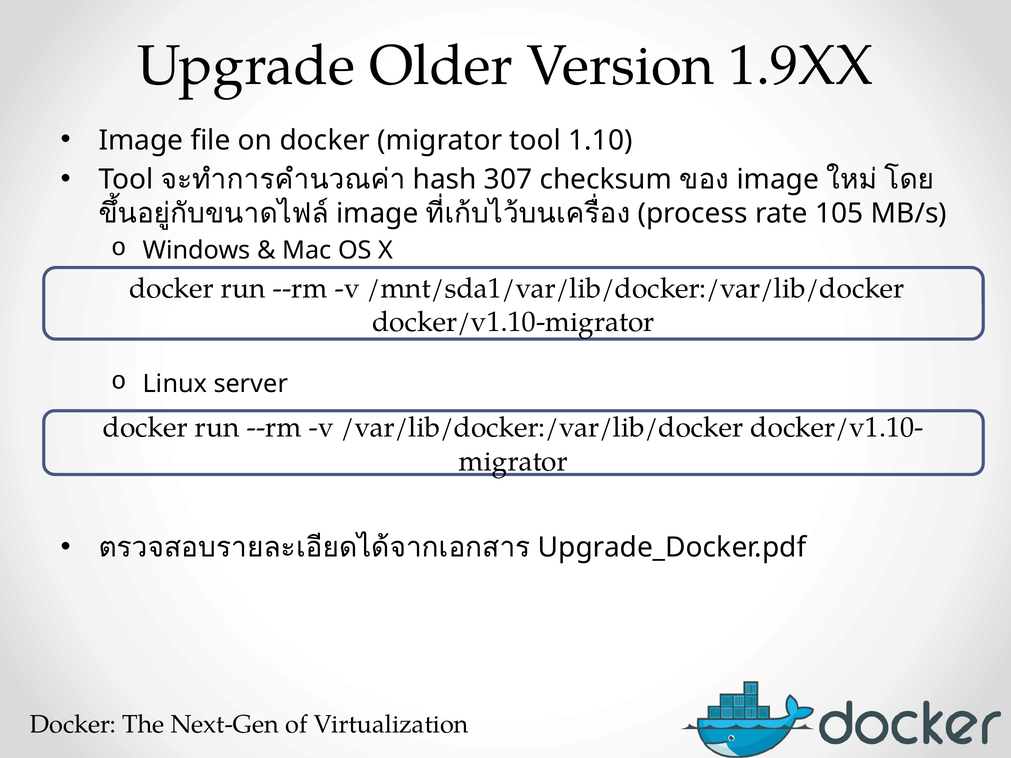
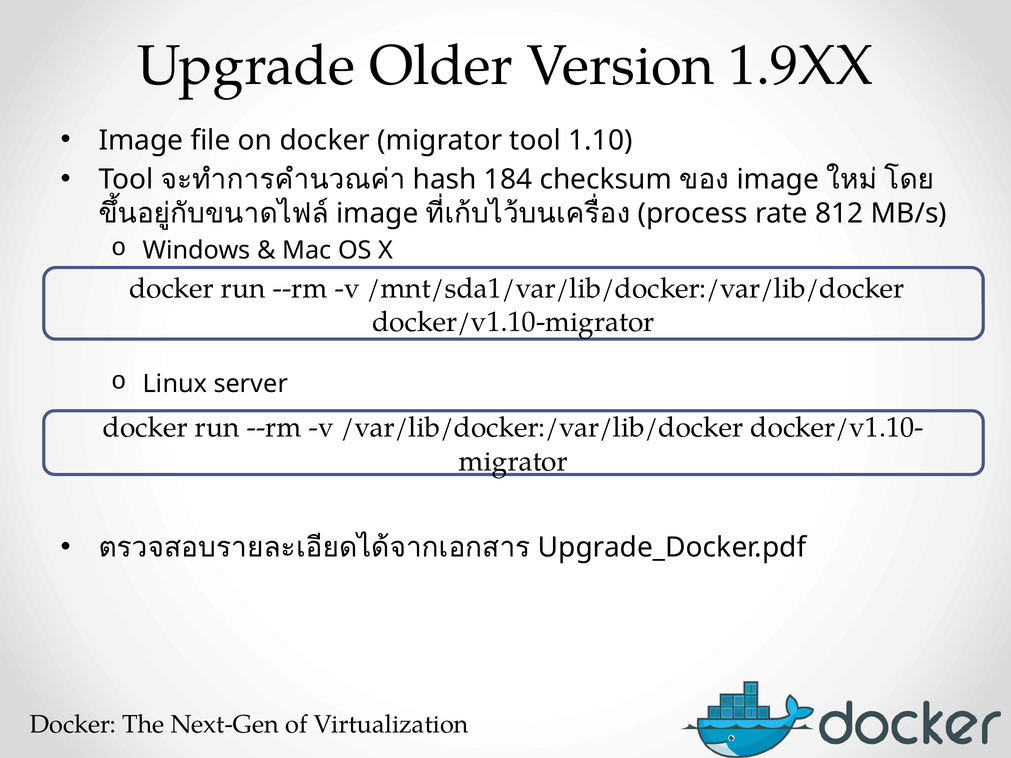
307: 307 -> 184 (508, 180)
105: 105 -> 812 (839, 213)
